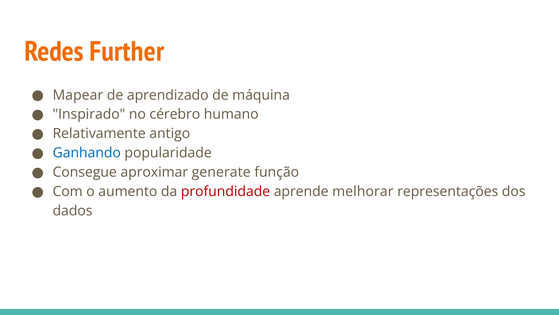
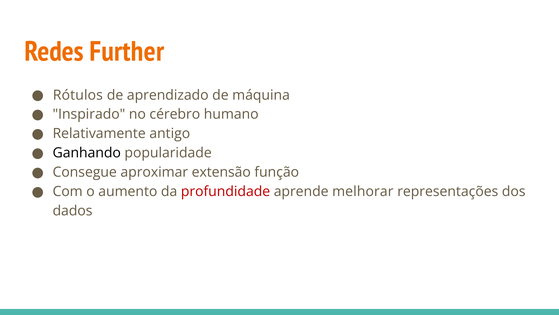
Mapear: Mapear -> Rótulos (78, 95)
Ganhando colour: blue -> black (87, 153)
generate: generate -> extensão (221, 172)
